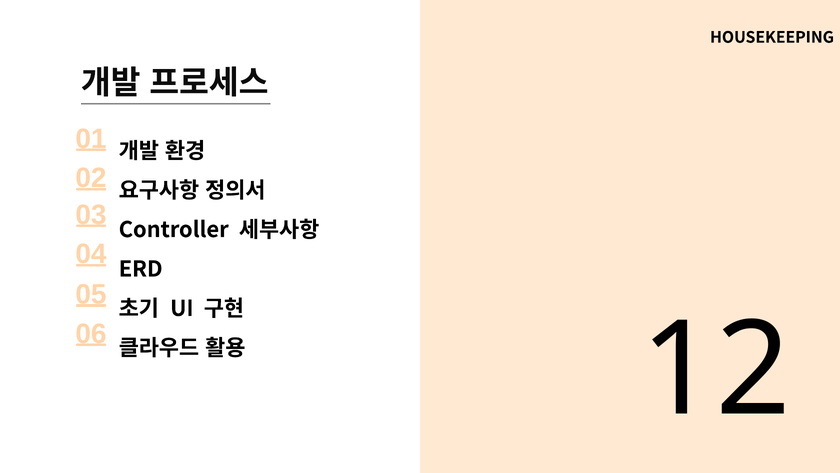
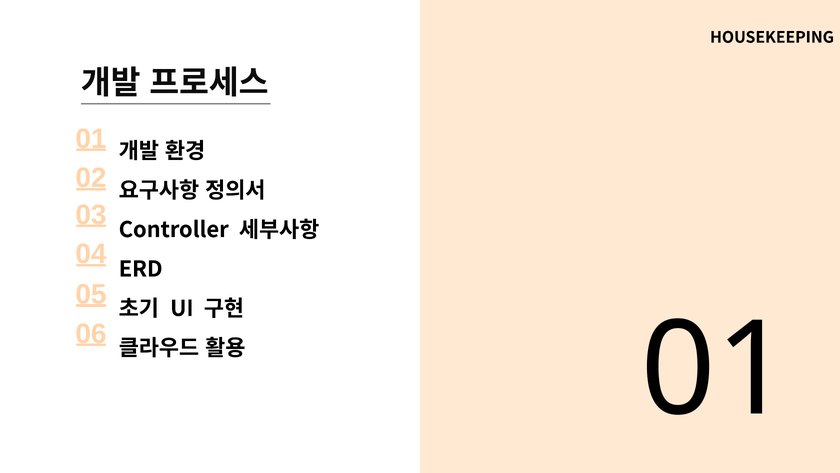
06 12: 12 -> 01 (716, 370)
